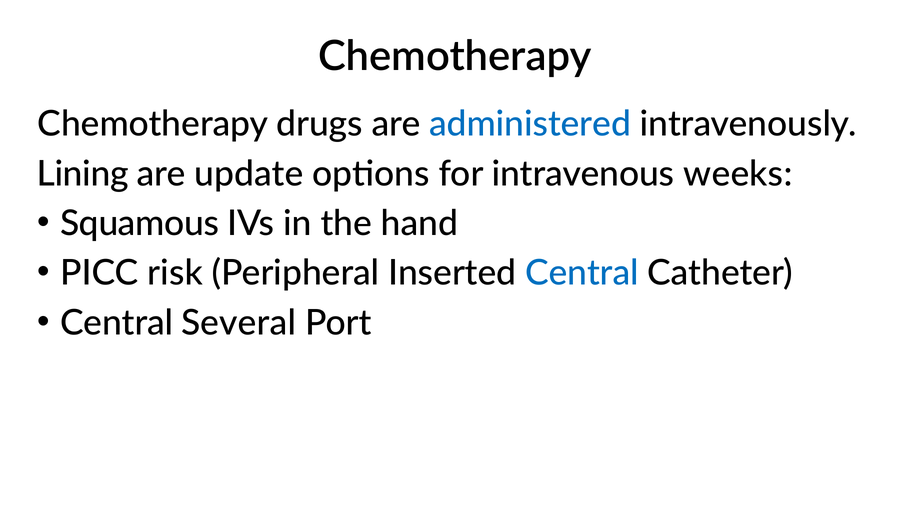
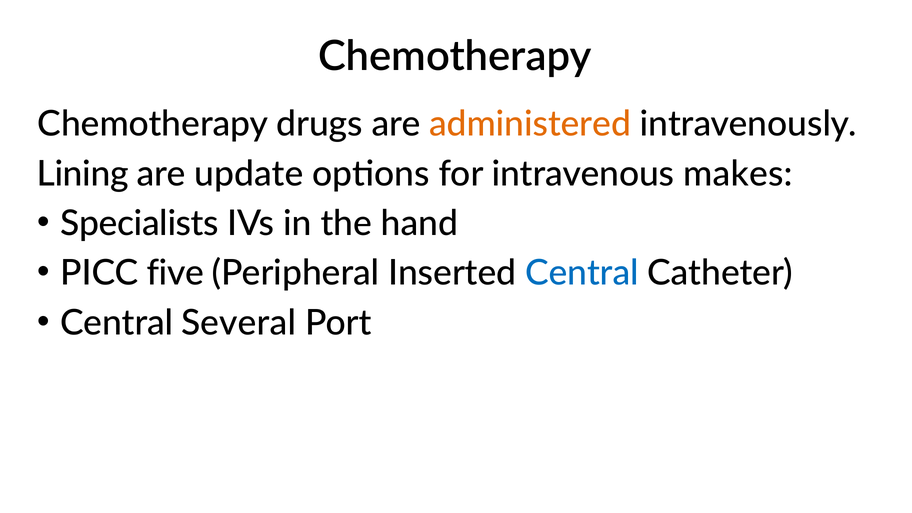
administered colour: blue -> orange (530, 124)
weeks: weeks -> makes (738, 174)
Squamous: Squamous -> Specialists (139, 224)
risk: risk -> five (175, 273)
